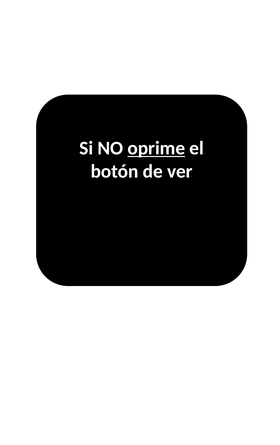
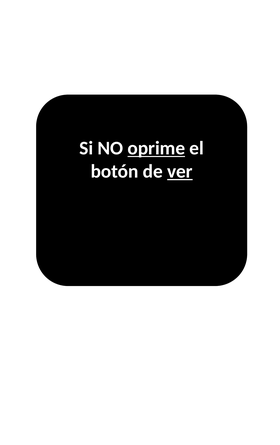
ver underline: none -> present (180, 171)
